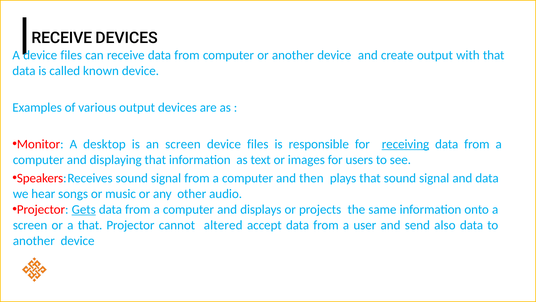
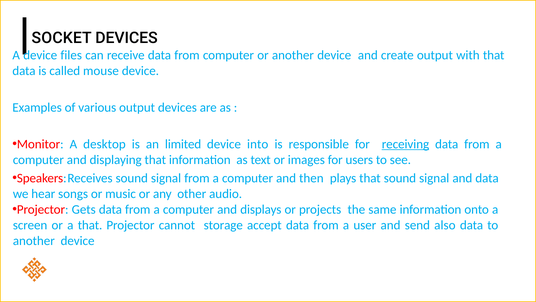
RECEIVE: RECEIVE -> SOCKET (62, 38)
known: known -> mouse (101, 71)
an screen: screen -> limited (183, 144)
files: files -> into (258, 144)
Gets underline: present -> none (84, 209)
altered: altered -> storage (223, 225)
